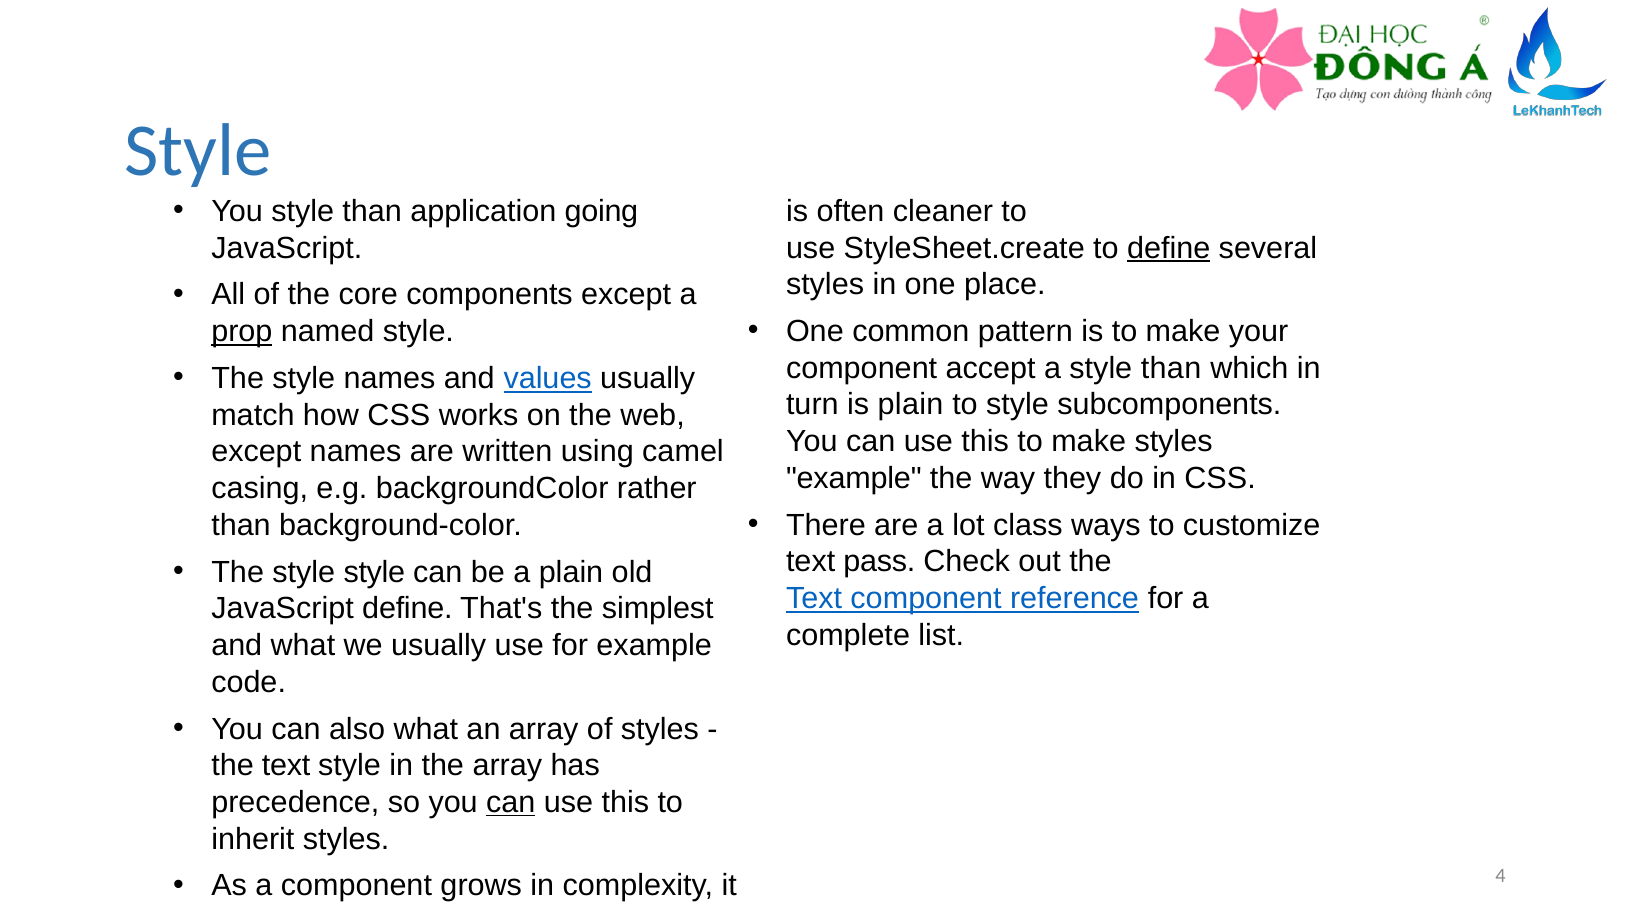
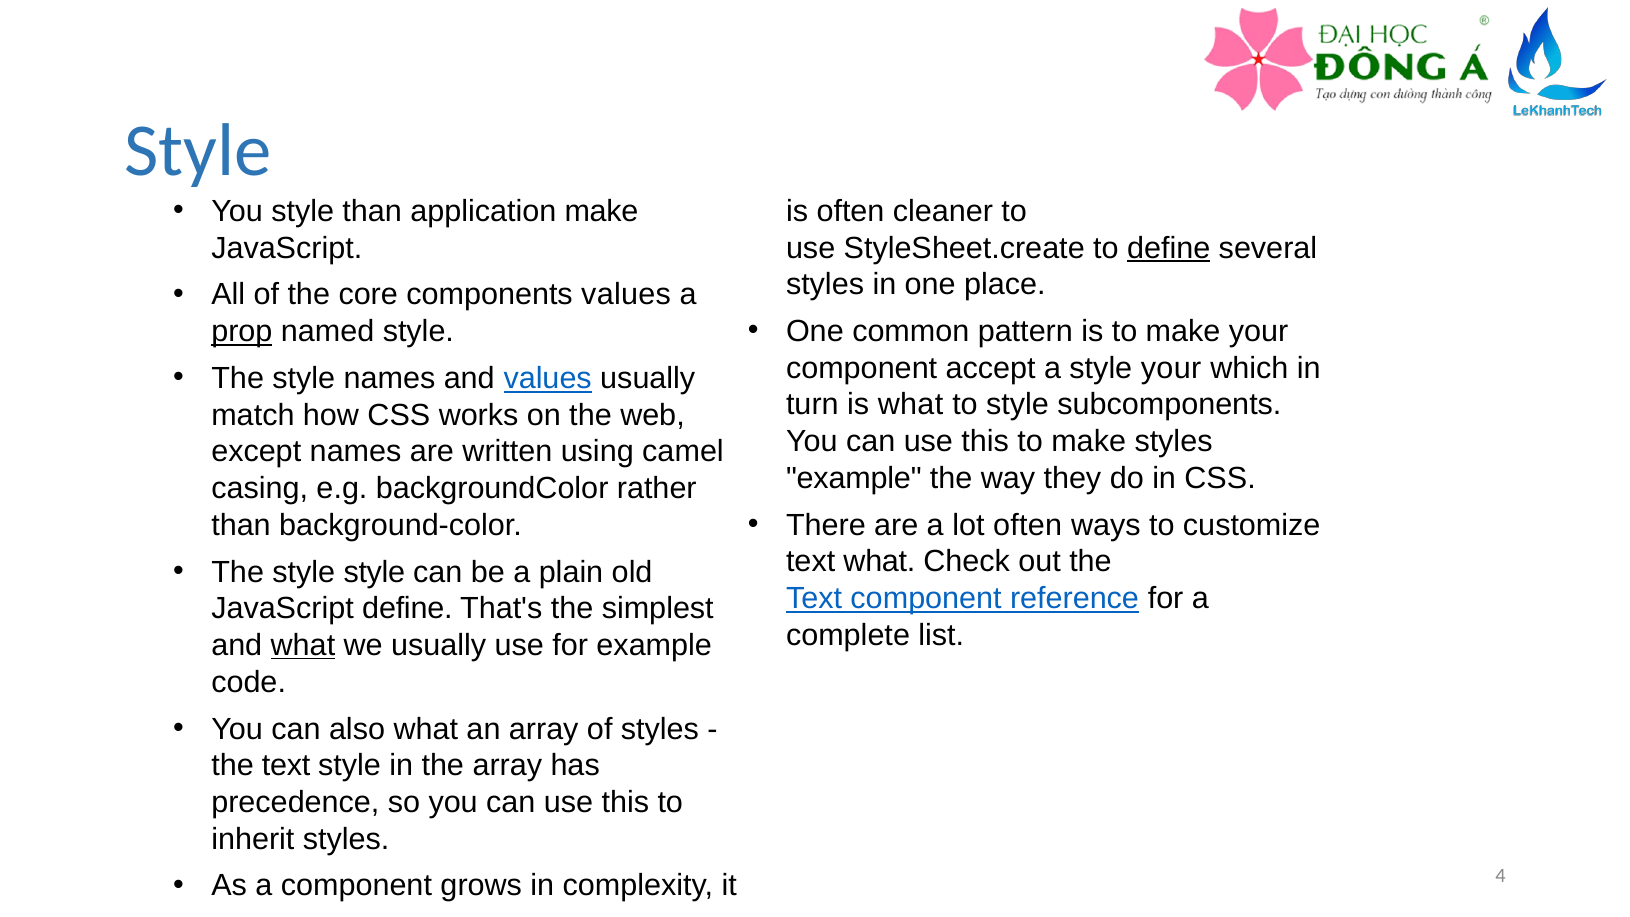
application going: going -> make (601, 211)
components except: except -> values (626, 295)
a style than: than -> your (1171, 368)
is plain: plain -> what (911, 405)
lot class: class -> often (1028, 525)
text pass: pass -> what (879, 562)
what underline: none -> present (303, 645)
can underline: present -> none (511, 802)
